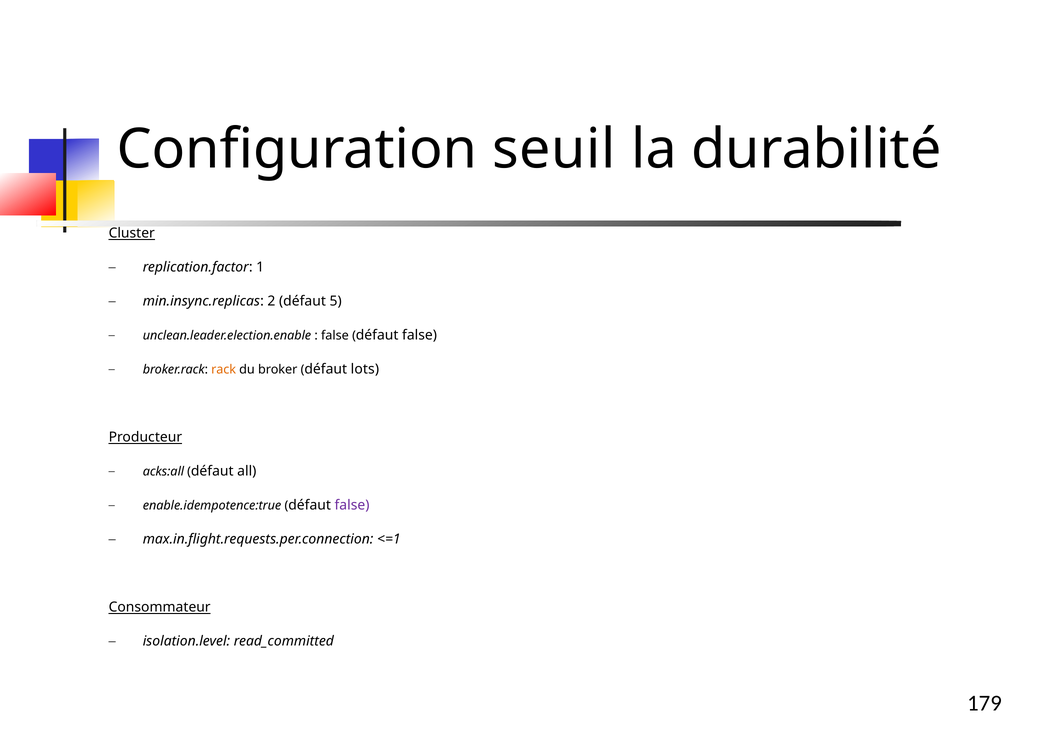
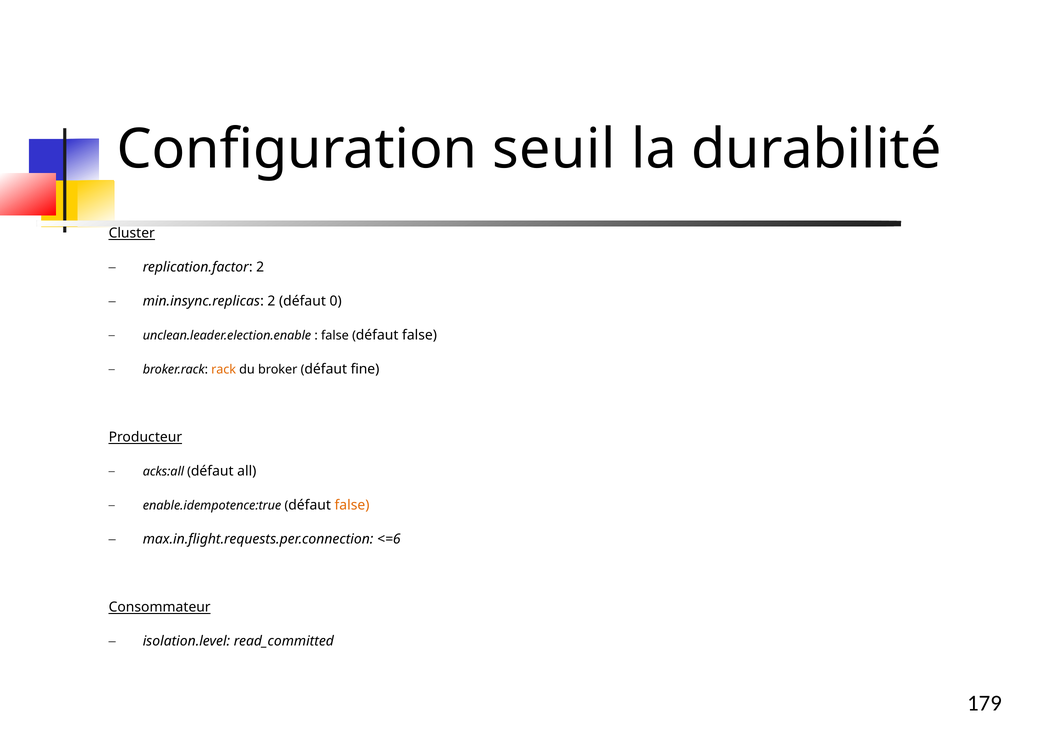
replication.factor 1: 1 -> 2 (260, 267)
5: 5 -> 0 (336, 301)
lots: lots -> fine (365, 369)
false colour: purple -> orange (352, 505)
<=1: <=1 -> <=6 (389, 539)
